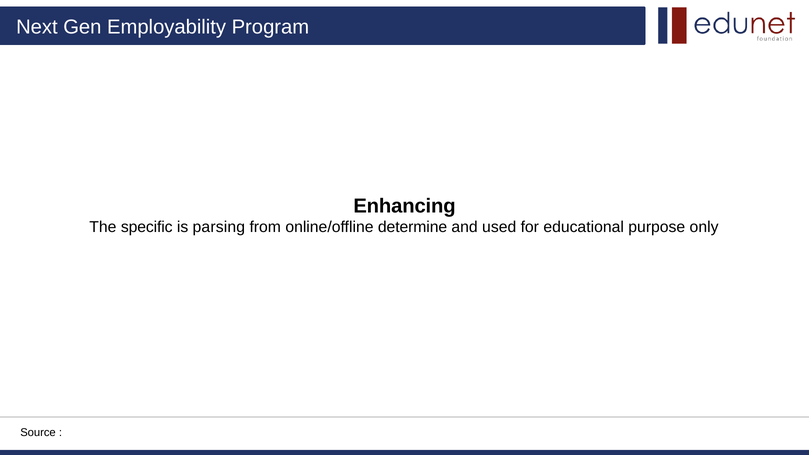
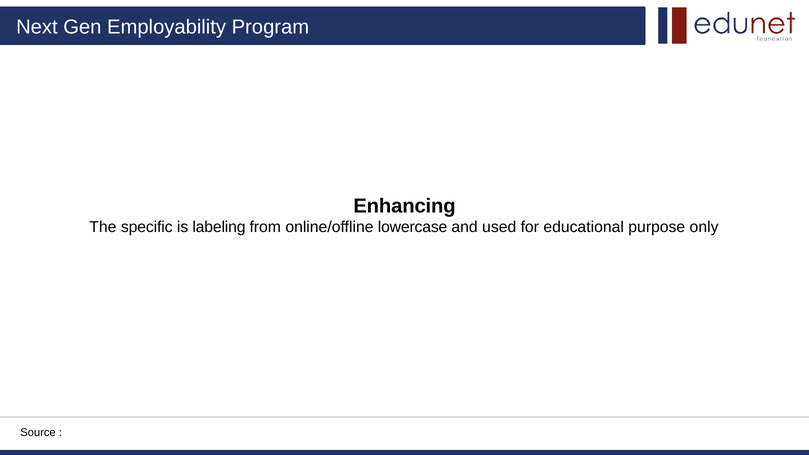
parsing: parsing -> labeling (219, 227)
determine: determine -> lowercase (413, 227)
